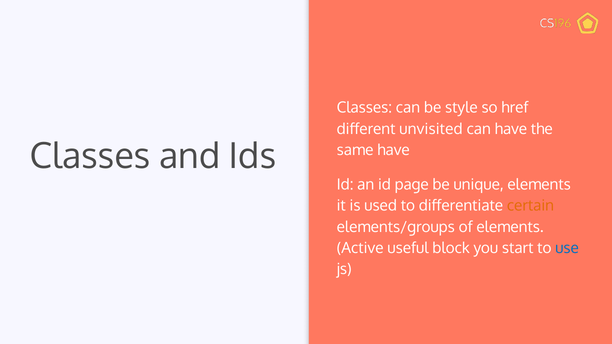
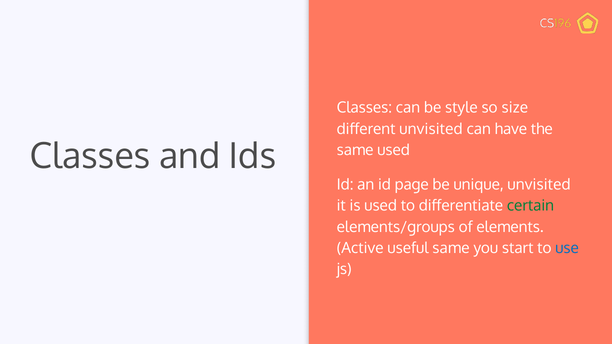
href: href -> size (515, 108)
same have: have -> used (394, 150)
unique elements: elements -> unvisited (539, 185)
certain colour: orange -> green (530, 206)
useful block: block -> same (451, 248)
